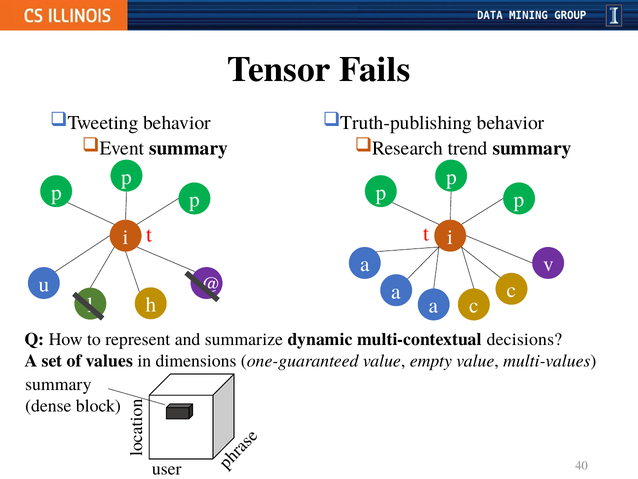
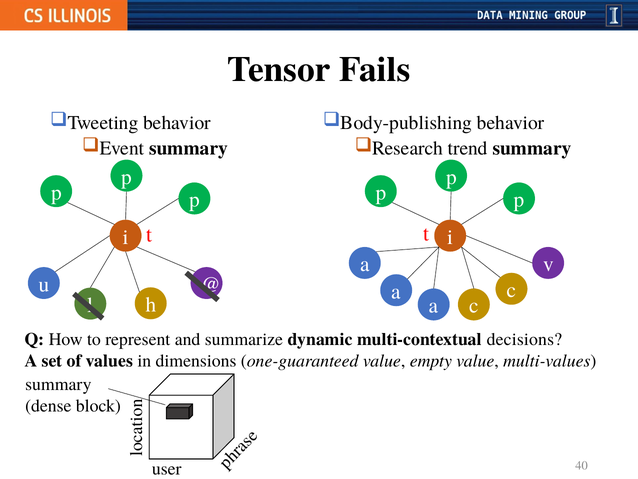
Truth-publishing: Truth-publishing -> Body-publishing (406, 123)
